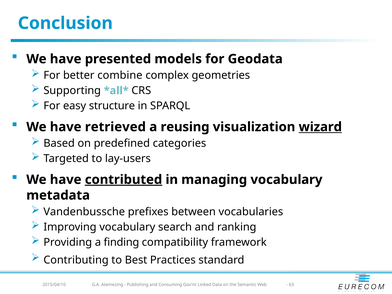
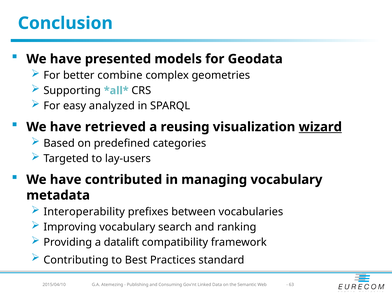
structure: structure -> analyzed (112, 106)
contributed underline: present -> none (124, 180)
Vandenbussche: Vandenbussche -> Interoperability (84, 212)
finding: finding -> datalift (121, 242)
